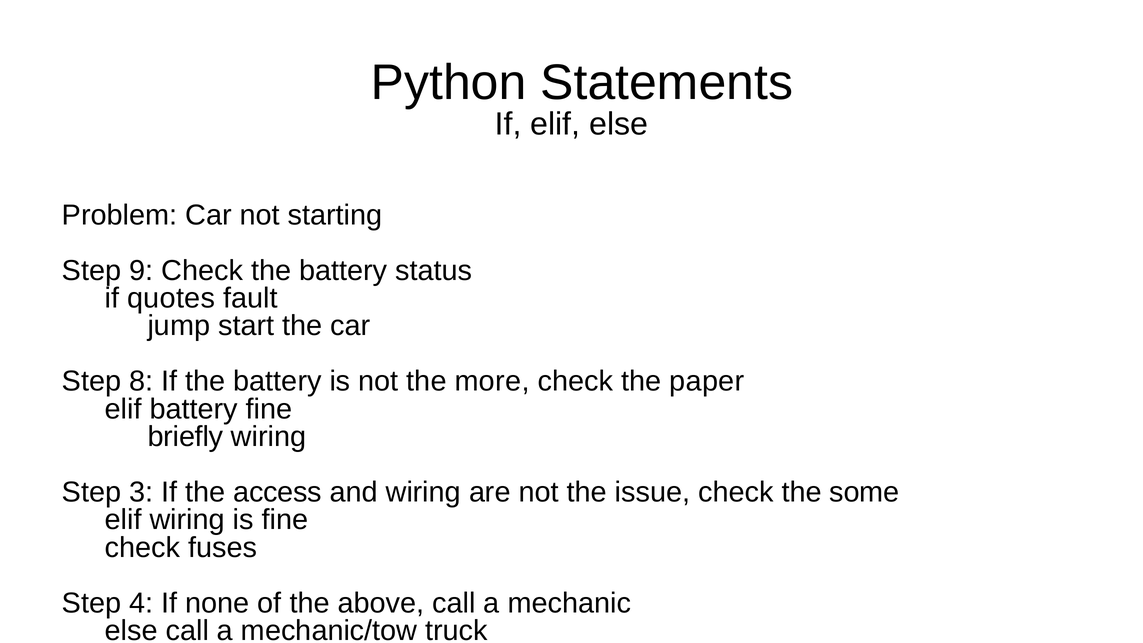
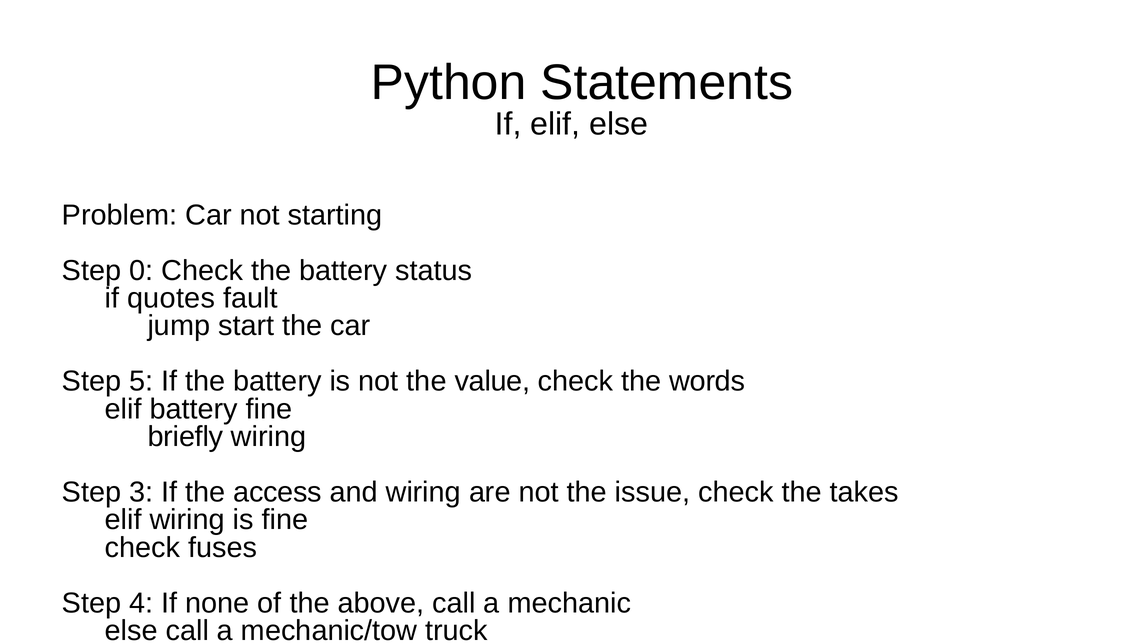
9: 9 -> 0 (141, 270)
8: 8 -> 5 (141, 381)
more: more -> value (492, 381)
paper: paper -> words (707, 381)
some: some -> takes (864, 492)
